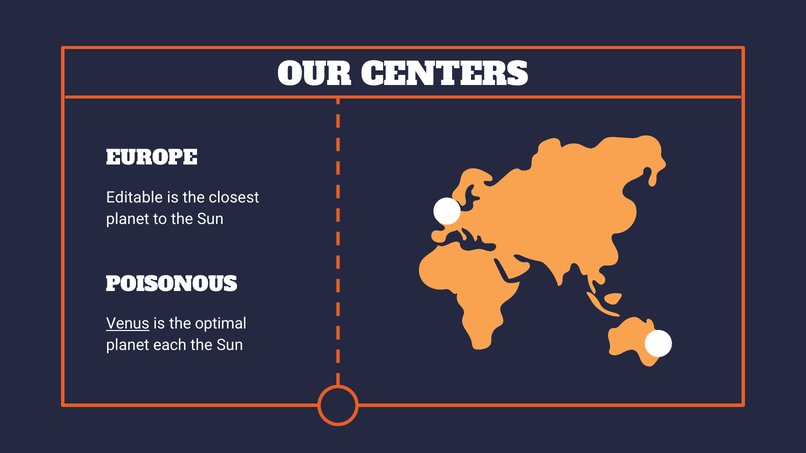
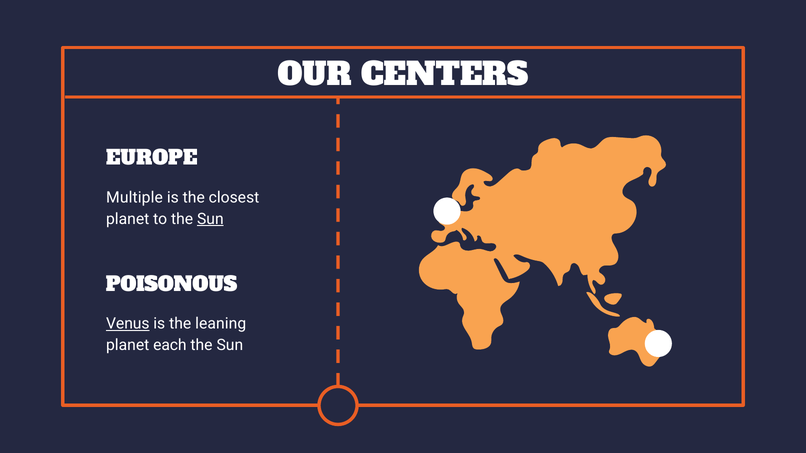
Editable: Editable -> Multiple (134, 198)
Sun underline: none -> present (210, 219)
optimal: optimal -> leaning (221, 324)
